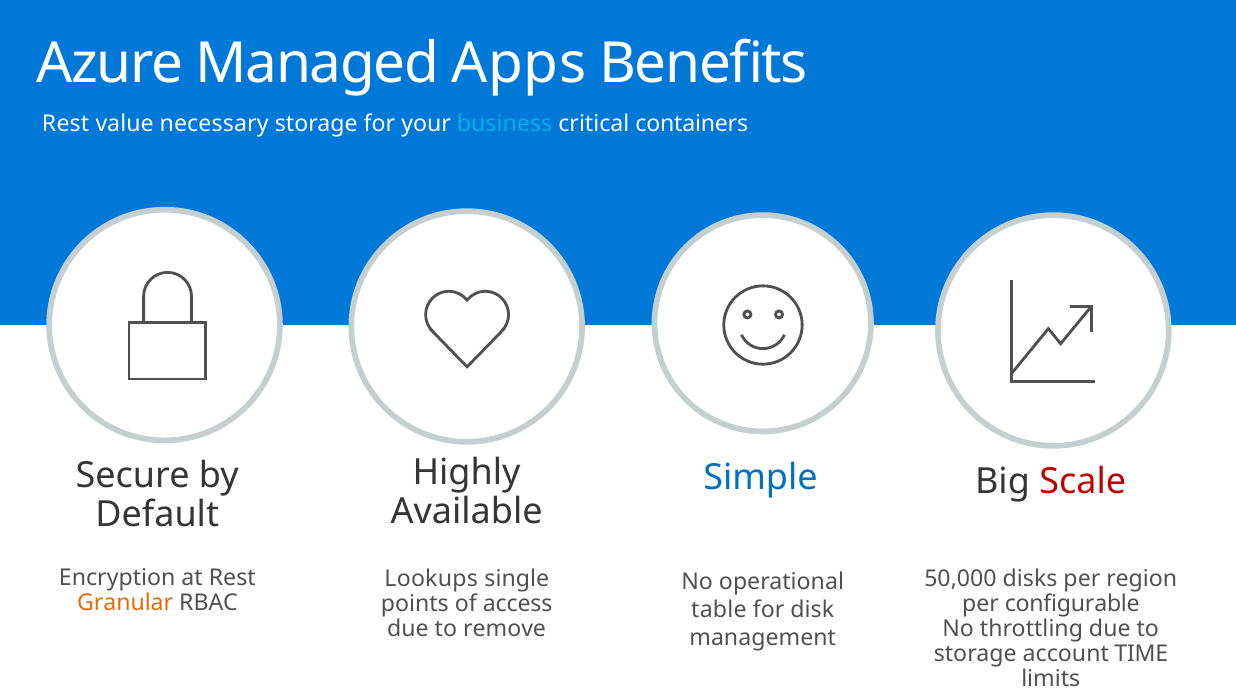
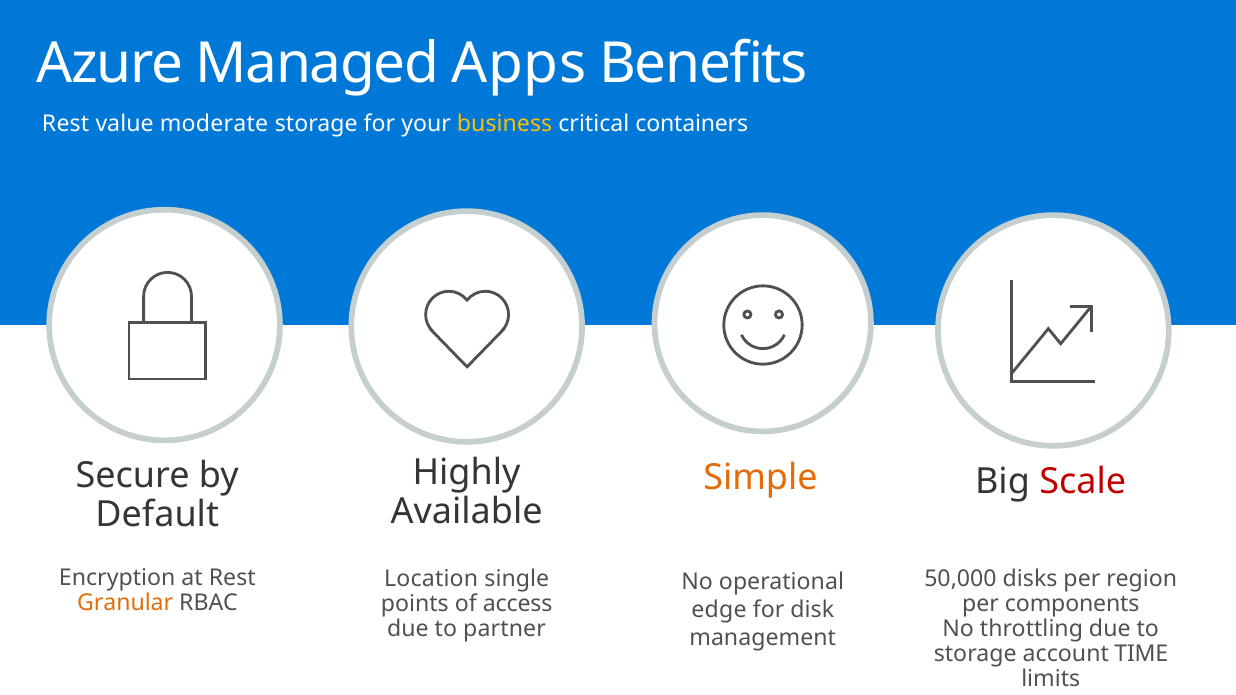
necessary: necessary -> moderate (214, 124)
business colour: light blue -> yellow (505, 124)
Simple colour: blue -> orange (760, 477)
Lookups: Lookups -> Location (431, 579)
configurable: configurable -> components (1072, 604)
table: table -> edge (719, 610)
remove: remove -> partner (505, 629)
